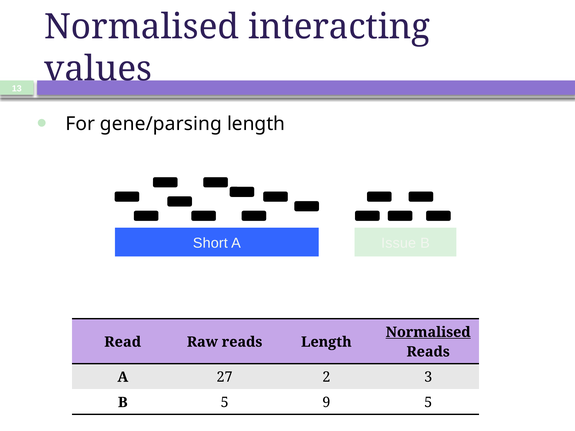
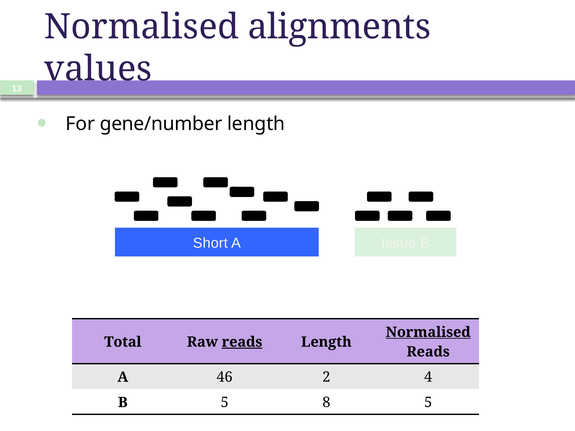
interacting: interacting -> alignments (339, 27)
gene/parsing: gene/parsing -> gene/number (161, 124)
Read: Read -> Total (123, 342)
reads underline: none -> present (242, 342)
27: 27 -> 46 (225, 377)
3: 3 -> 4 (428, 377)
9: 9 -> 8 (326, 403)
